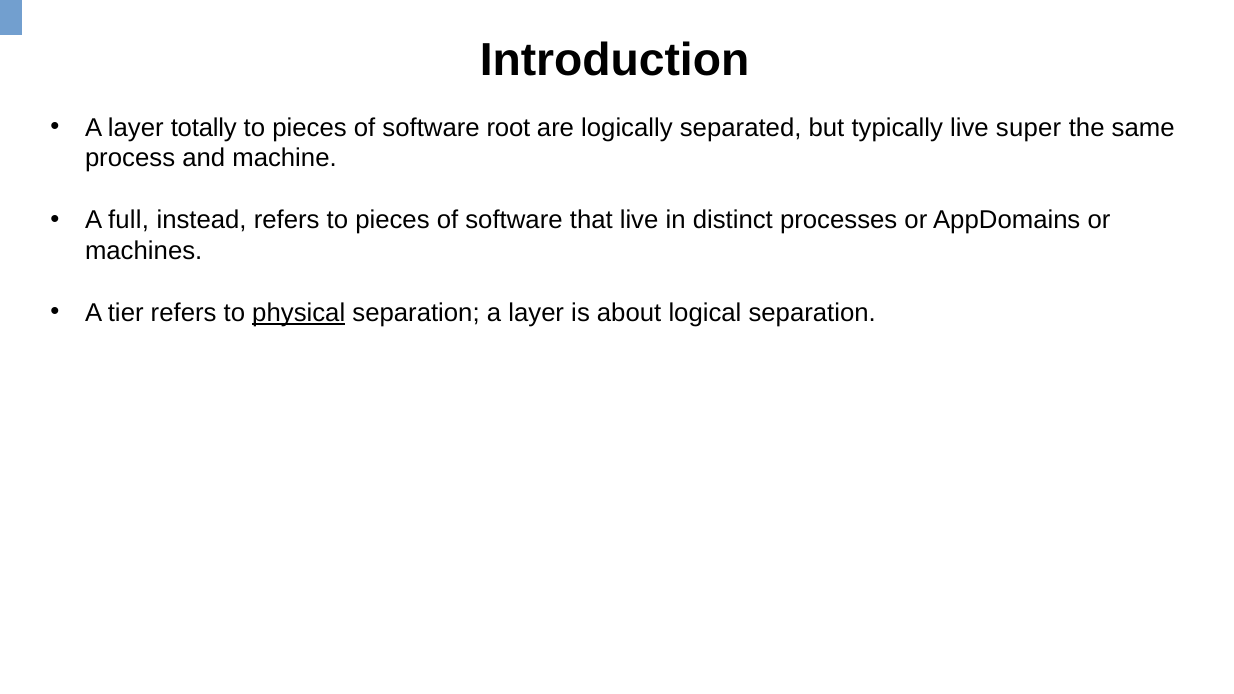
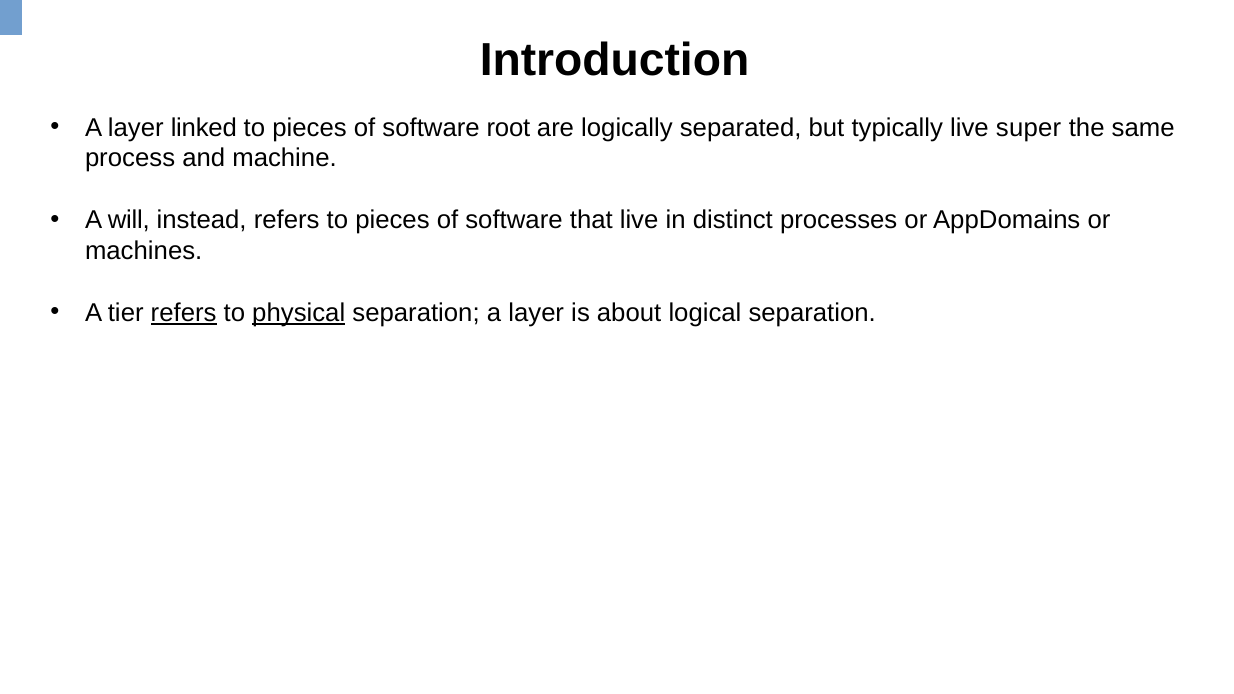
totally: totally -> linked (204, 128)
full: full -> will (129, 220)
refers underline: none -> present (184, 313)
